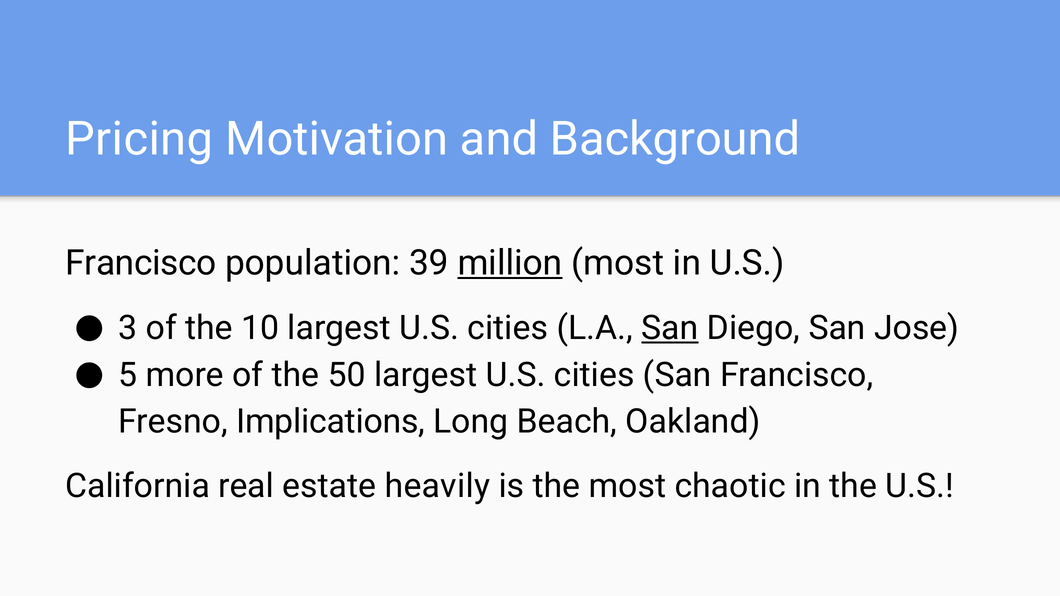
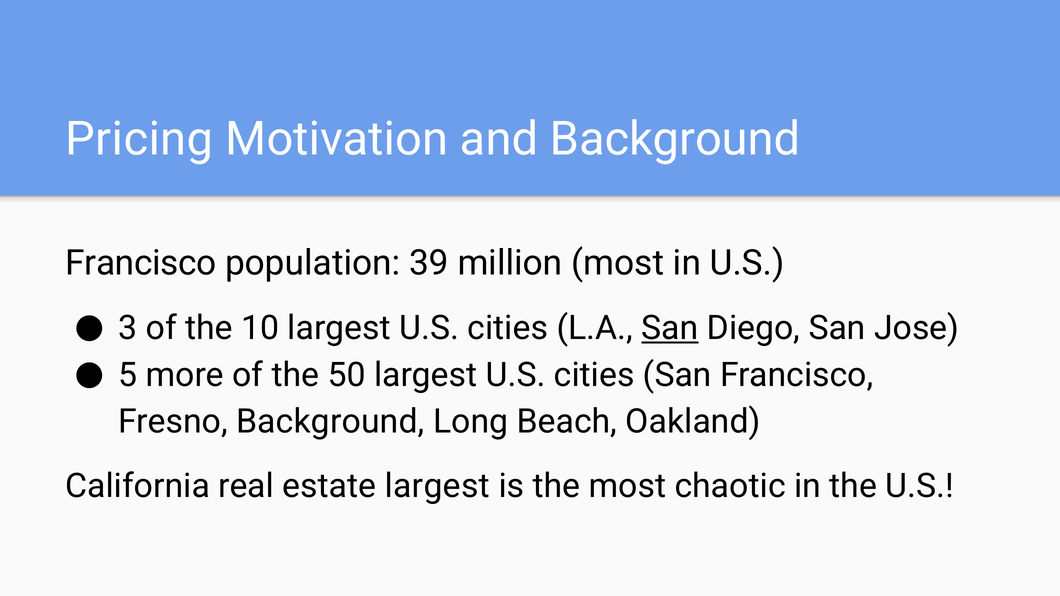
million underline: present -> none (510, 263)
Fresno Implications: Implications -> Background (330, 422)
estate heavily: heavily -> largest (437, 486)
